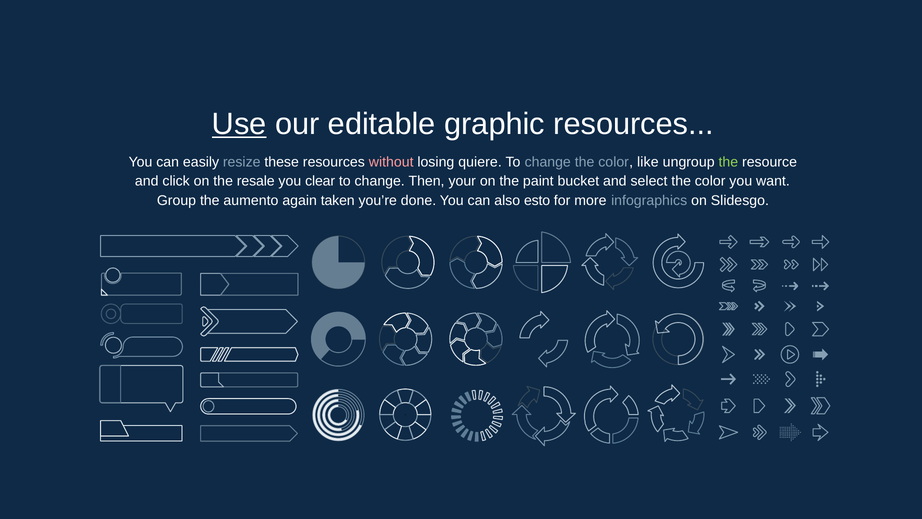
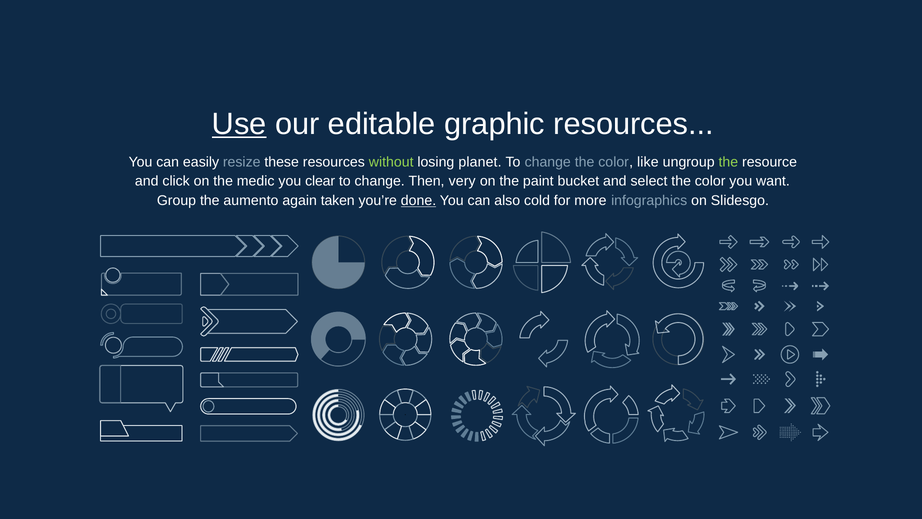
without colour: pink -> light green (391, 162)
quiere: quiere -> planet (480, 162)
resale: resale -> medic (256, 181)
your: your -> very (462, 181)
done underline: none -> present (419, 201)
esto: esto -> cold (537, 201)
